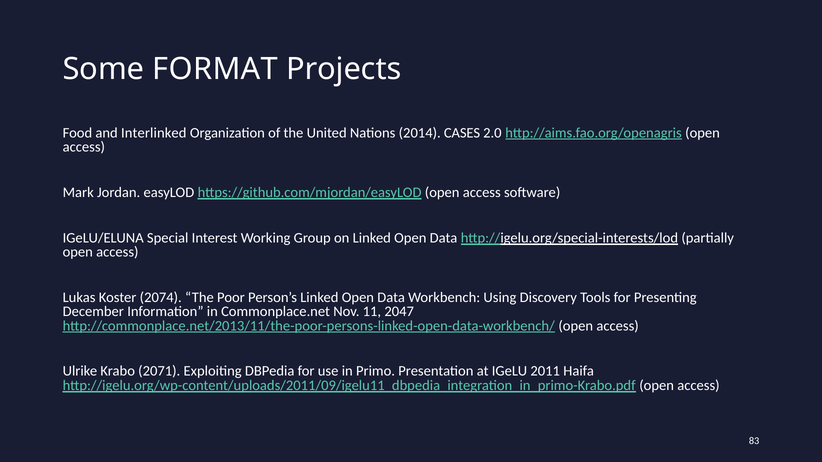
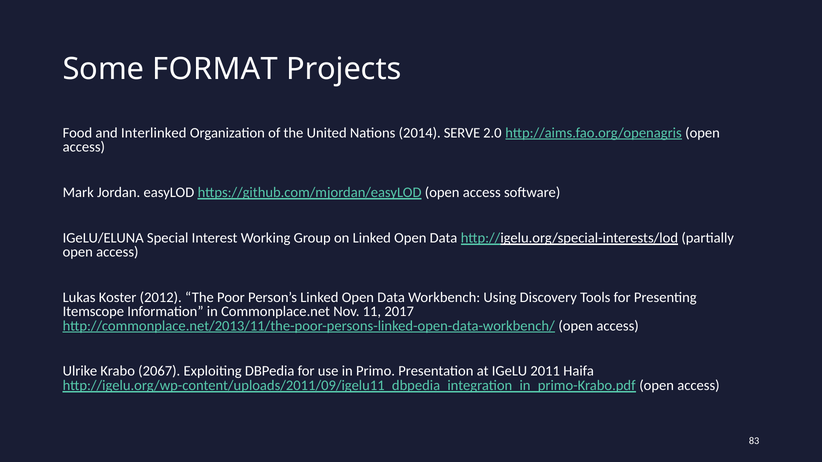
CASES: CASES -> SERVE (462, 133)
2074: 2074 -> 2012 (161, 298)
December: December -> Itemscope (93, 312)
2047: 2047 -> 2017 (399, 312)
2071: 2071 -> 2067 (159, 371)
